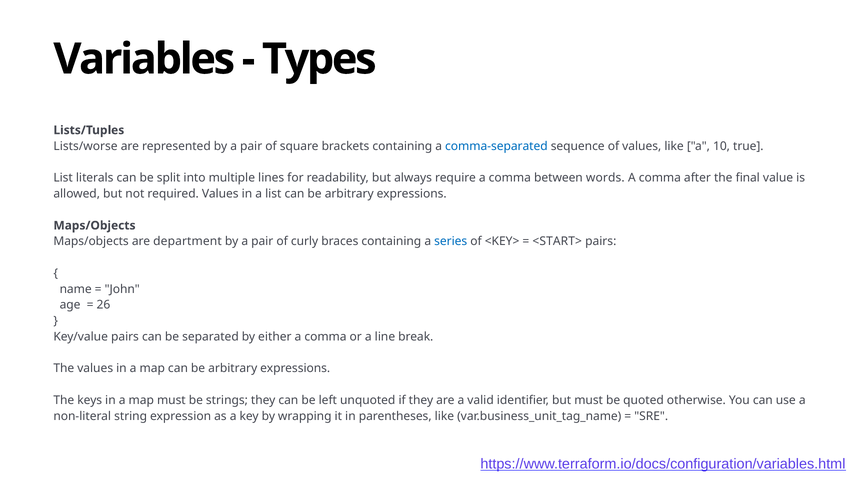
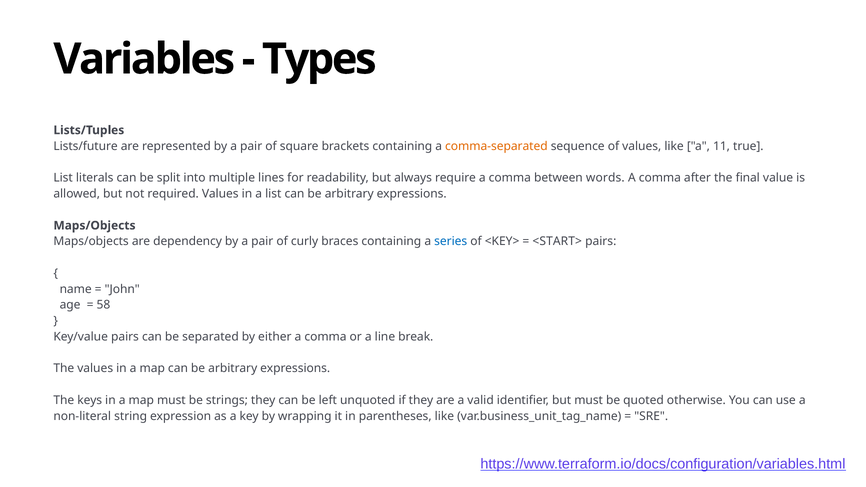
Lists/worse: Lists/worse -> Lists/future (86, 146)
comma-separated colour: blue -> orange (496, 146)
10: 10 -> 11 (721, 146)
department: department -> dependency (188, 241)
26: 26 -> 58 (103, 305)
